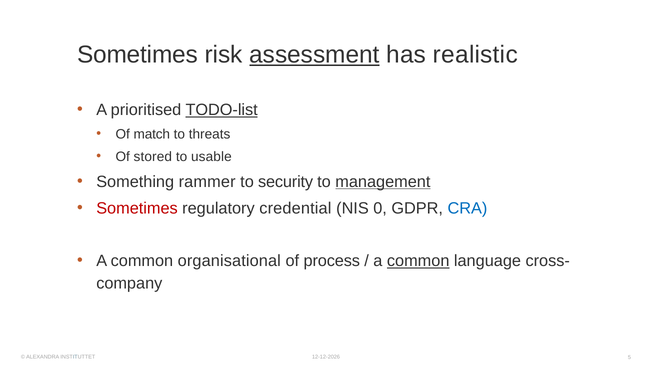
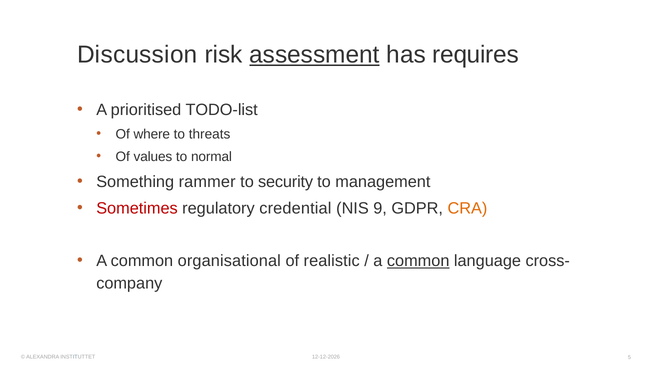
Sometimes: Sometimes -> Discussion (137, 55)
realistic: realistic -> requires (476, 55)
TODO-list underline: present -> none (222, 110)
match: match -> where (152, 134)
stored: stored -> values (153, 157)
usable: usable -> normal (212, 157)
management underline: present -> none (383, 182)
0: 0 -> 9 (380, 208)
CRA colour: blue -> orange (467, 208)
process: process -> realistic (332, 261)
